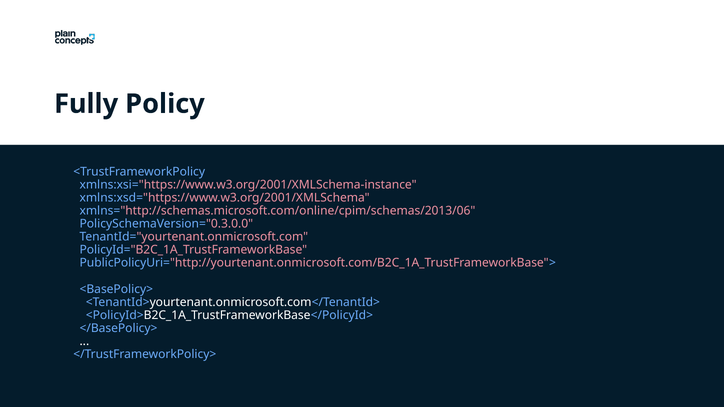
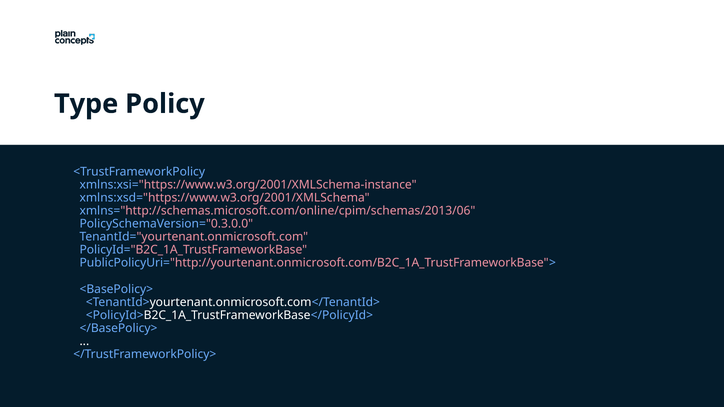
Fully: Fully -> Type (86, 104)
